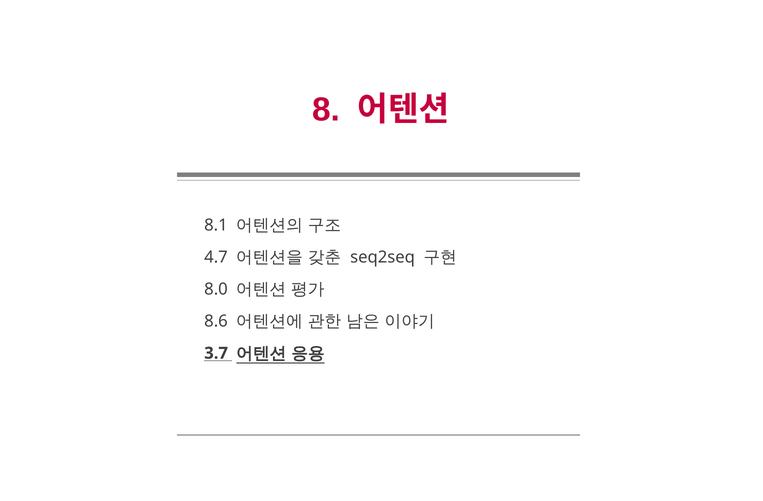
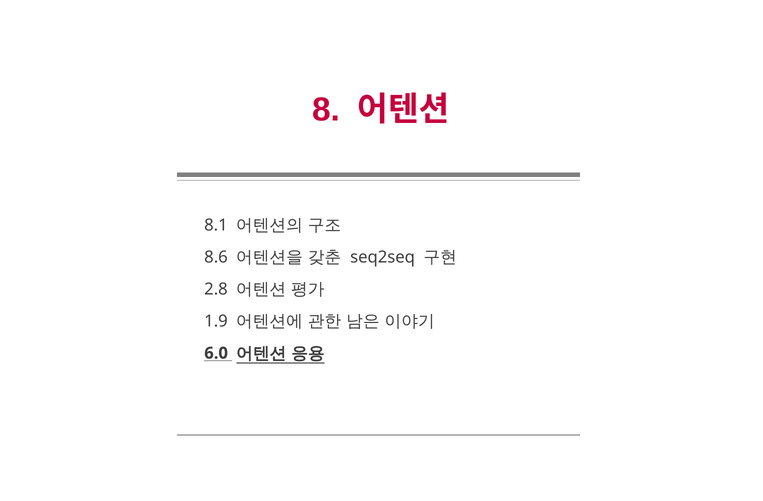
4.7: 4.7 -> 8.6 (216, 257)
8.0: 8.0 -> 2.8 (216, 289)
8.6: 8.6 -> 1.9 (216, 321)
3.7: 3.7 -> 6.0 (216, 353)
